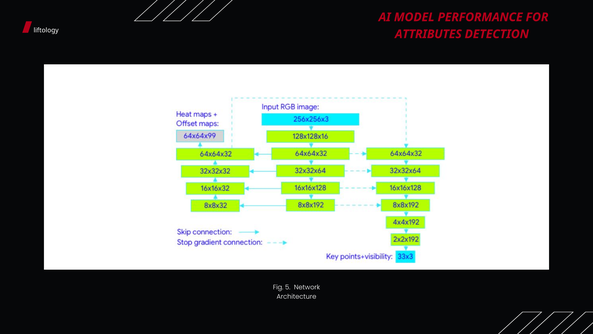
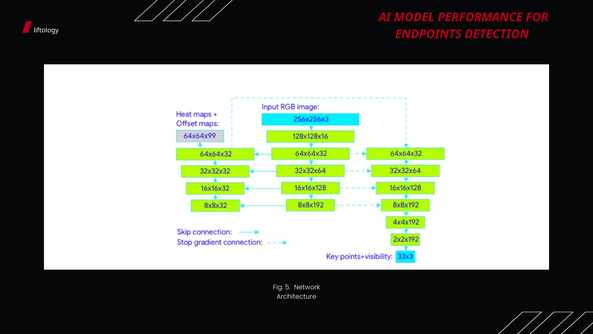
ATTRIBUTES: ATTRIBUTES -> ENDPOINTS (428, 34)
